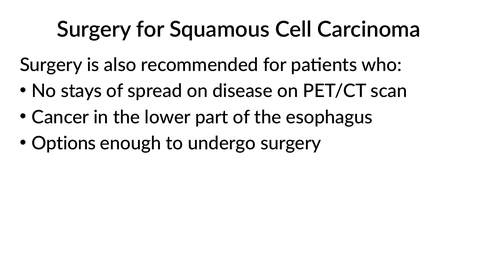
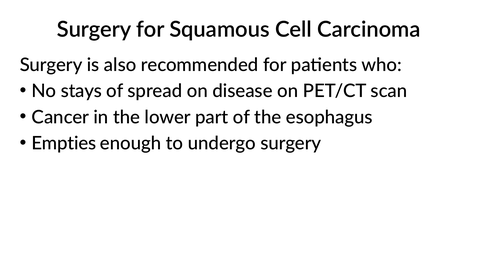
Options: Options -> Empties (64, 143)
